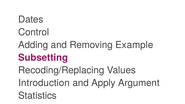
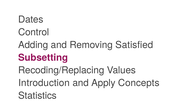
Example: Example -> Satisfied (134, 45)
Argument: Argument -> Concepts (139, 83)
